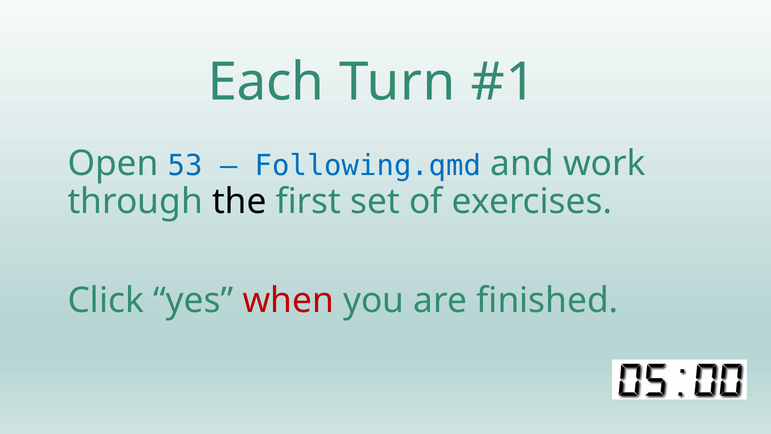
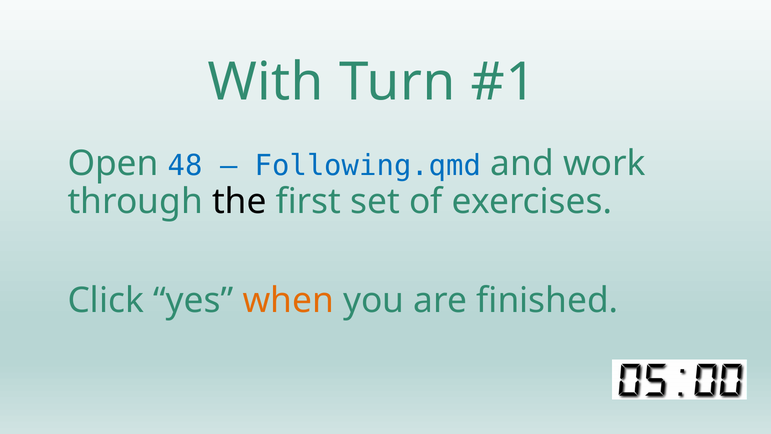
Each: Each -> With (266, 82)
53: 53 -> 48 (185, 165)
when colour: red -> orange (288, 301)
